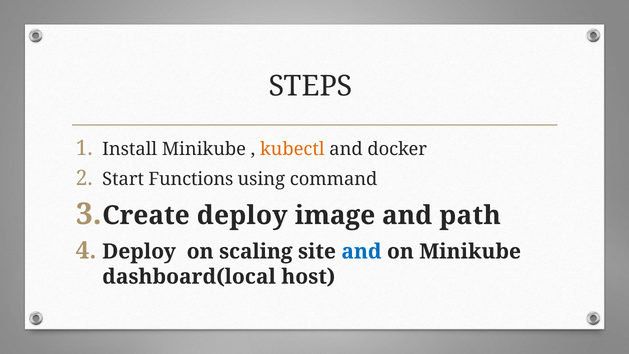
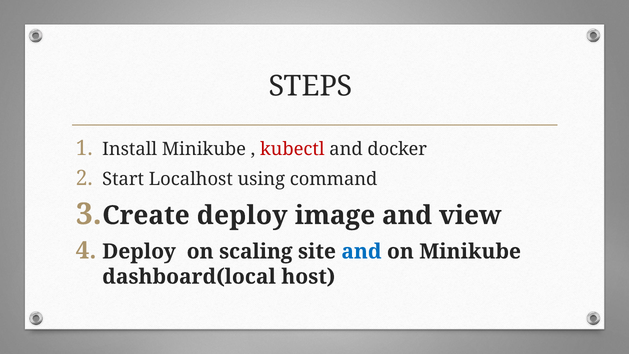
kubectl colour: orange -> red (292, 149)
Functions: Functions -> Localhost (191, 179)
path: path -> view (470, 215)
